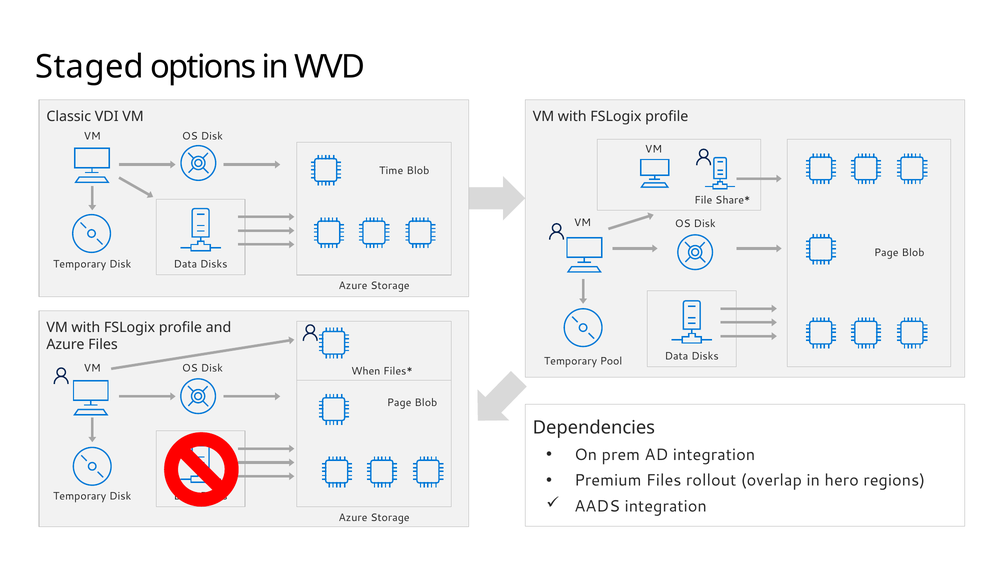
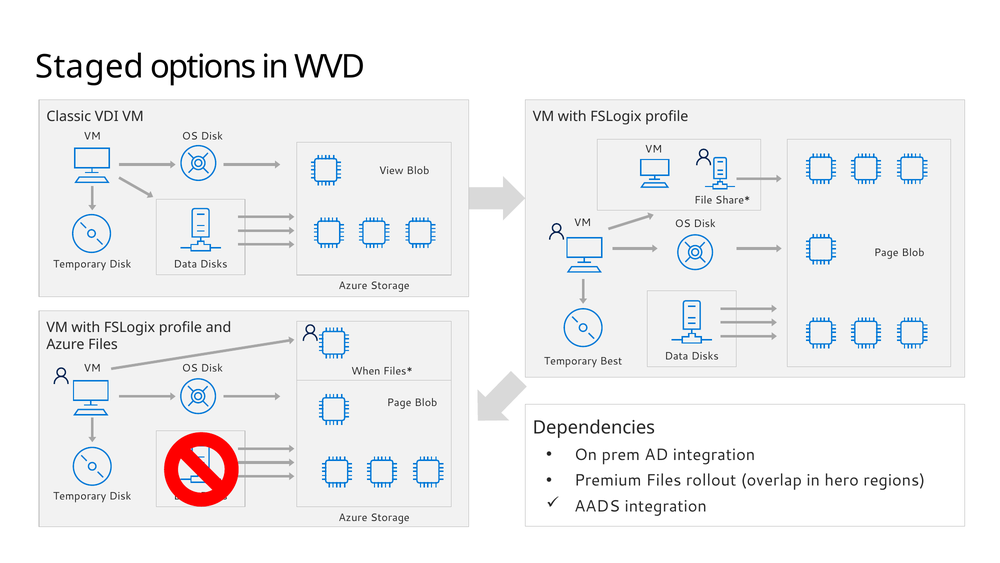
Time: Time -> View (391, 171)
Pool: Pool -> Best (611, 361)
